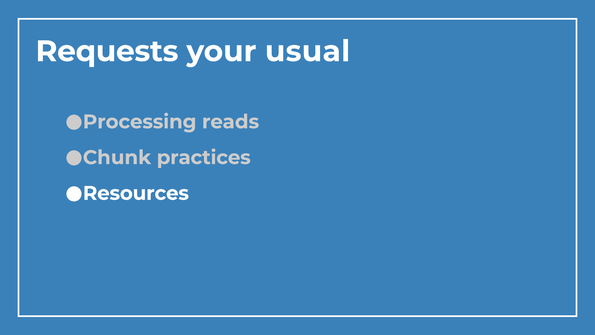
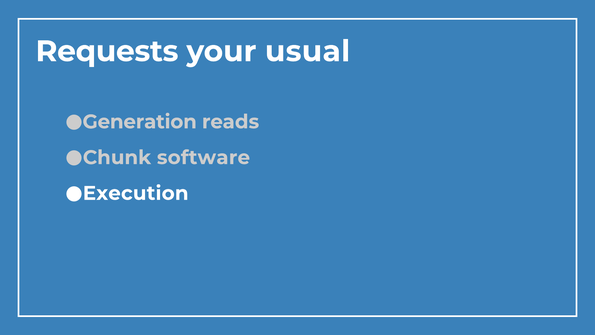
Processing: Processing -> Generation (140, 122)
practices: practices -> software (203, 157)
Resources: Resources -> Execution (136, 193)
